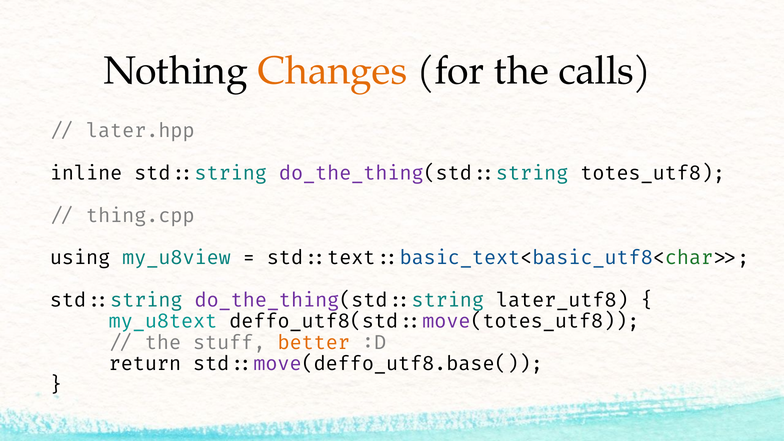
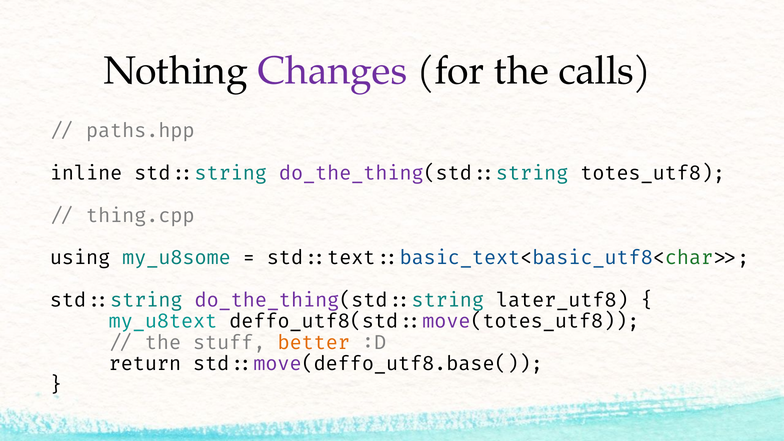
Changes colour: orange -> purple (332, 71)
later.hpp: later.hpp -> paths.hpp (140, 131)
my_u8view: my_u8view -> my_u8some (176, 258)
